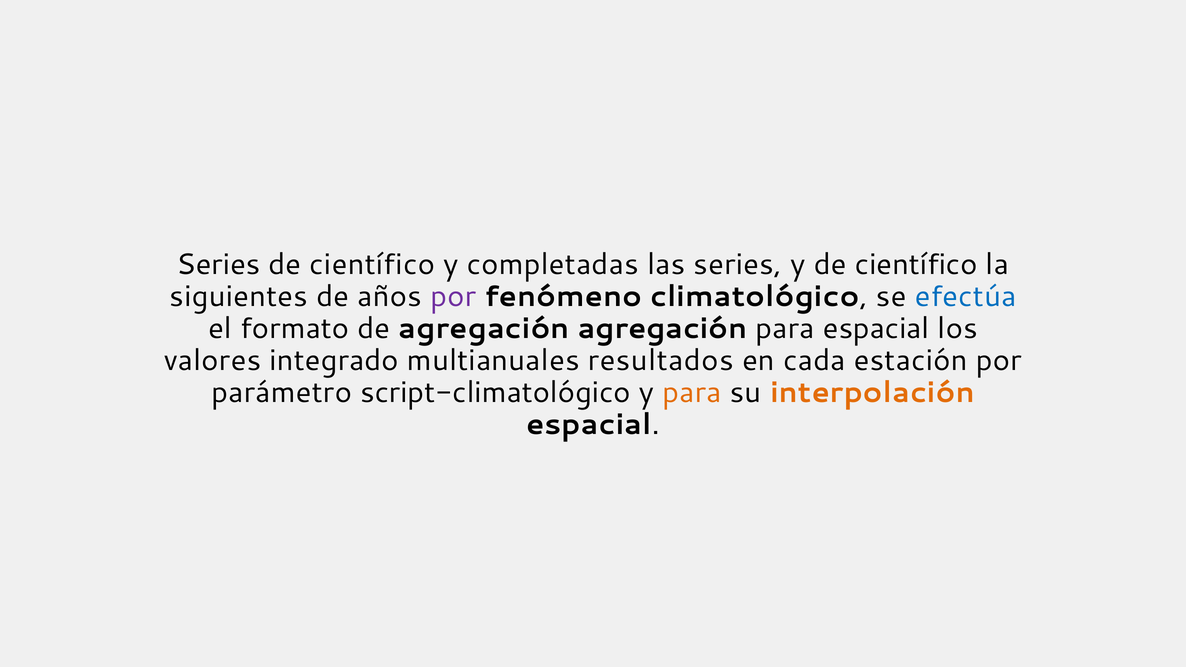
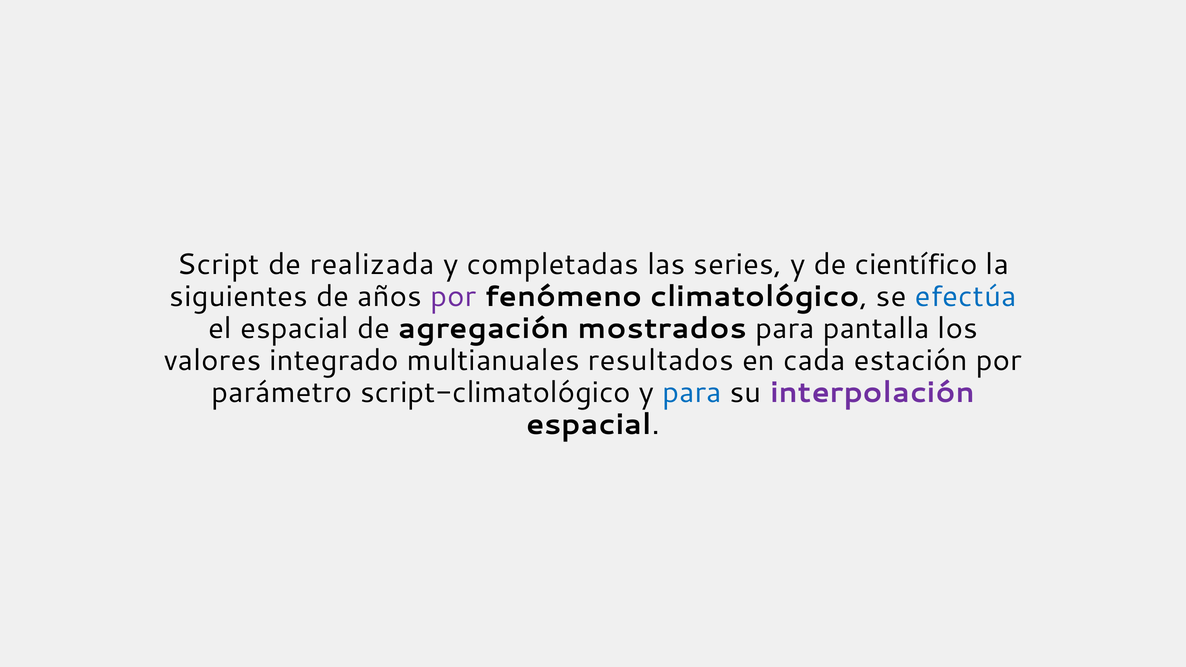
Series: Series -> Script (218, 264)
científico: científico -> realizada (372, 264)
el formato: formato -> espacial (295, 328)
agregación agregación: agregación -> mostrados (662, 328)
para espacial: espacial -> pantalla (876, 328)
para colour: orange -> blue (692, 393)
interpolación colour: orange -> purple (872, 393)
